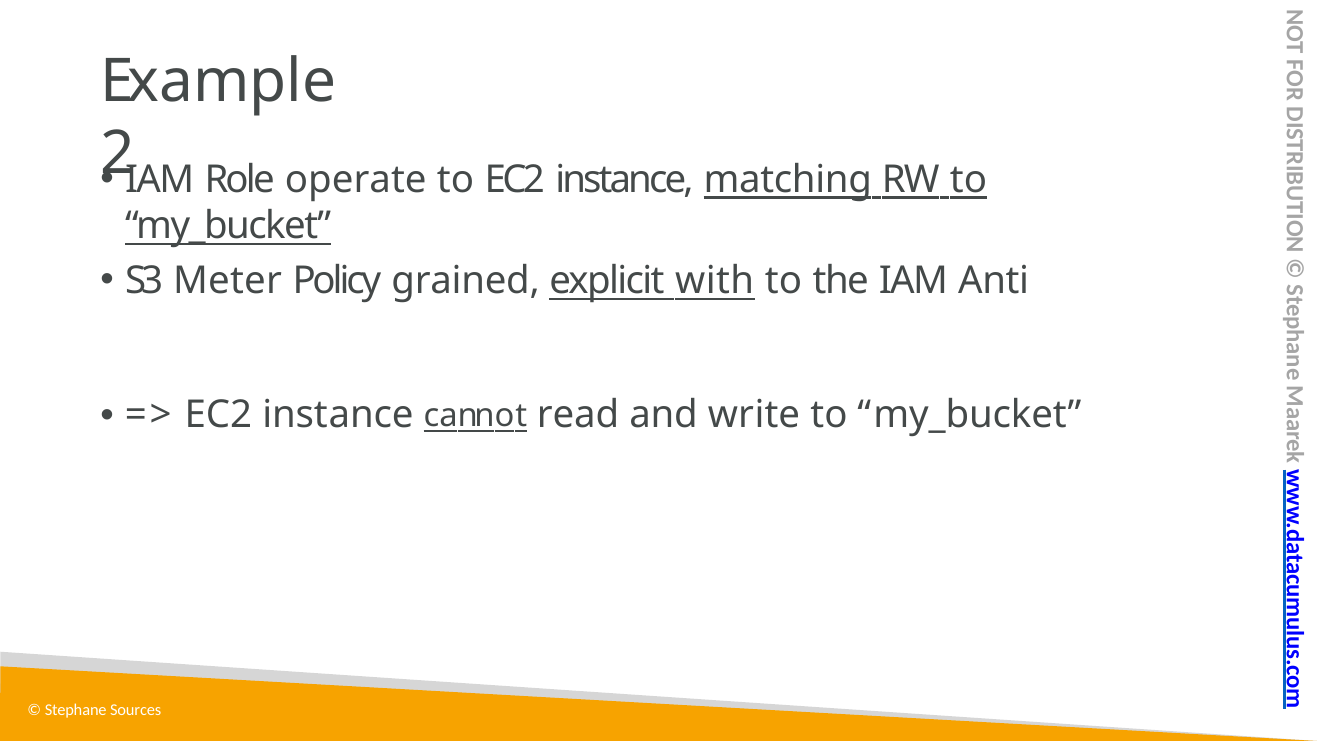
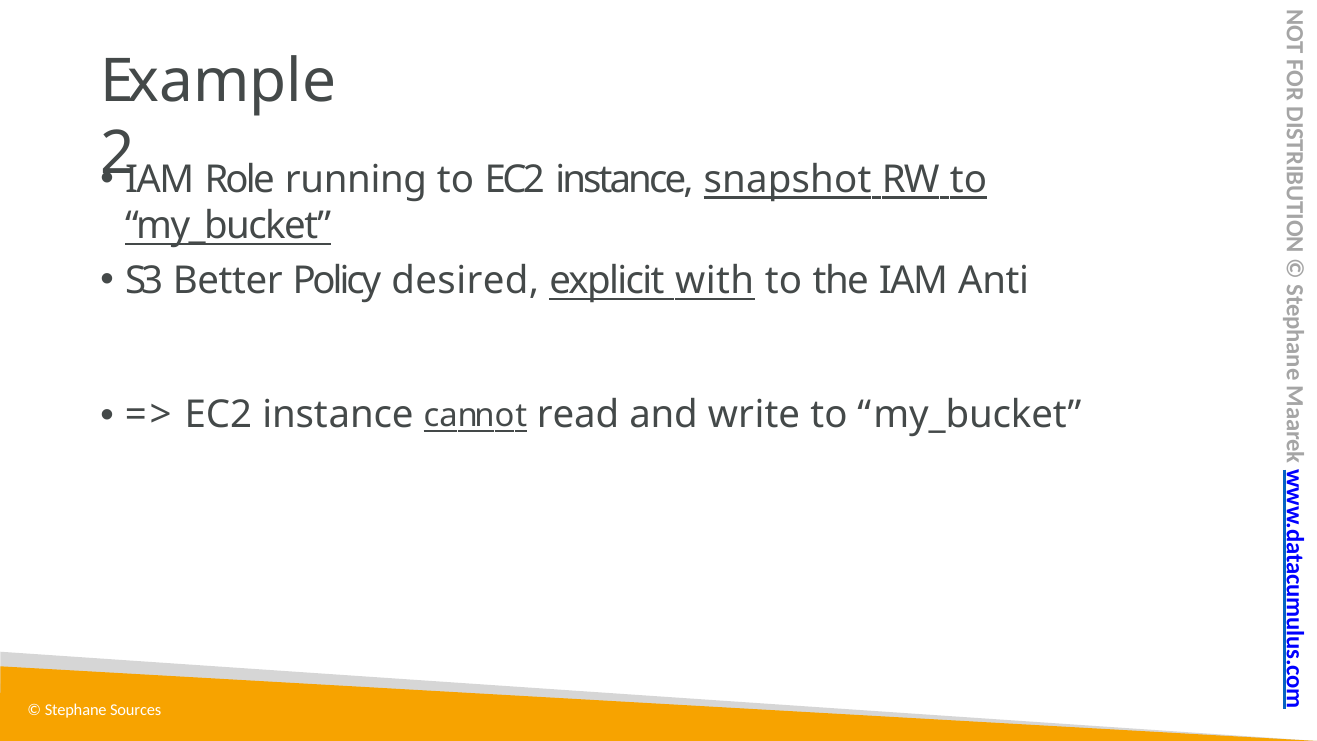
operate: operate -> running (356, 180)
matching: matching -> snapshot (788, 180)
Meter: Meter -> Better (228, 281)
grained: grained -> desired (465, 281)
